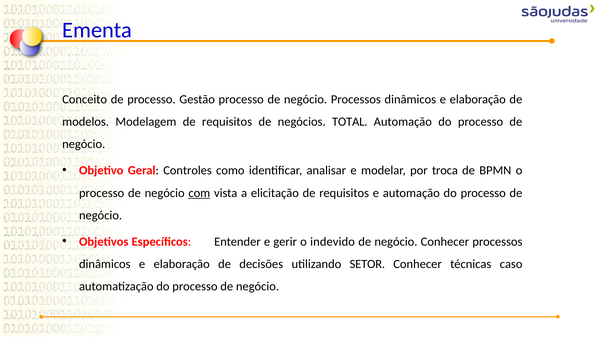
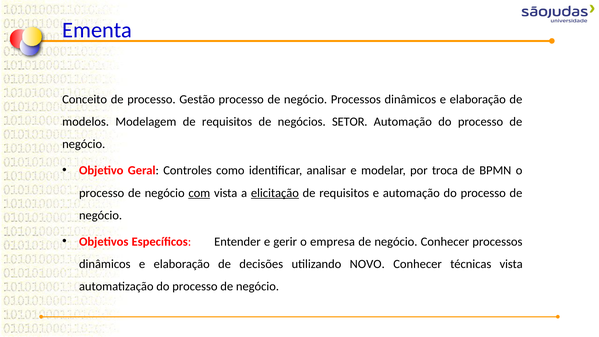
TOTAL: TOTAL -> SETOR (350, 122)
elicitação underline: none -> present (275, 193)
indevido: indevido -> empresa (333, 242)
SETOR: SETOR -> NOVO (367, 264)
técnicas caso: caso -> vista (511, 264)
